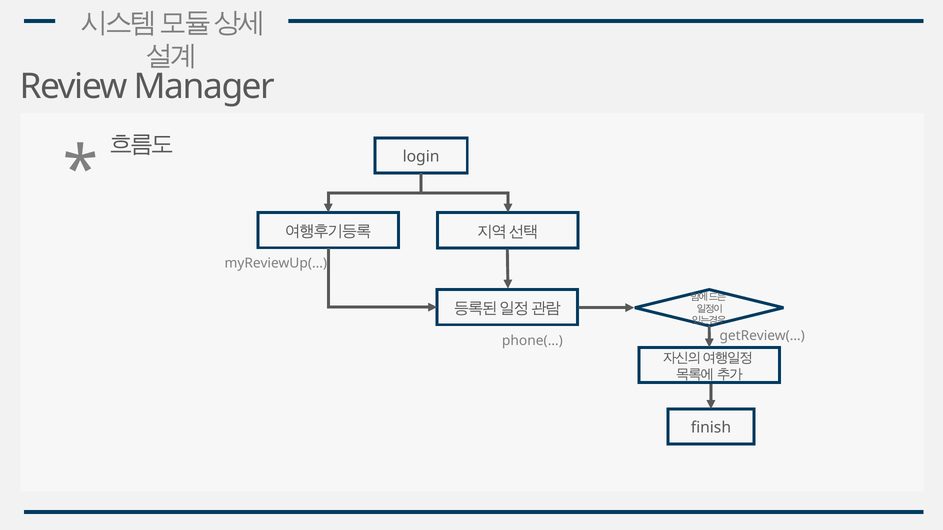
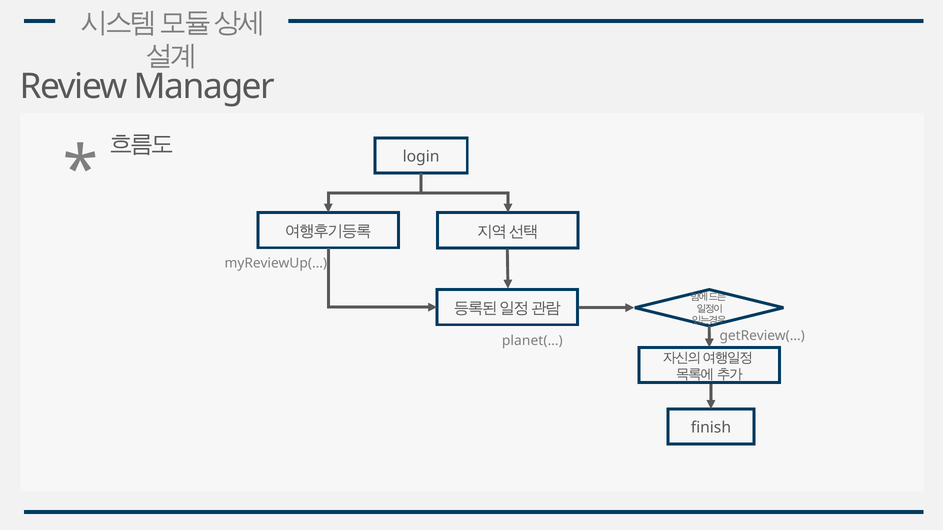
phone(…: phone(… -> planet(… (532, 341)
